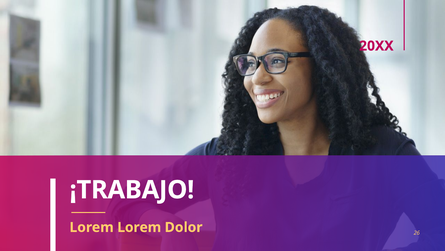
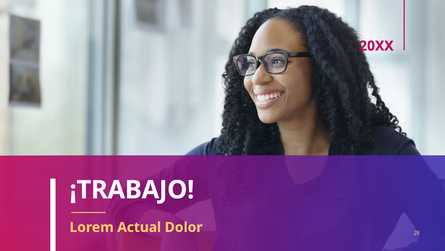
Lorem Lorem: Lorem -> Actual (139, 227)
